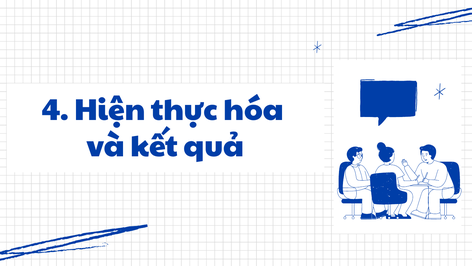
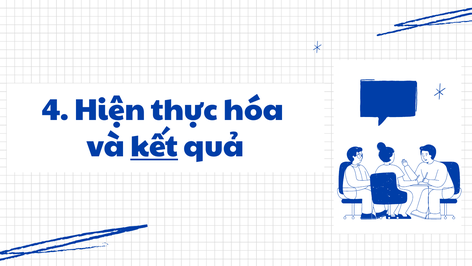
kết underline: none -> present (154, 146)
